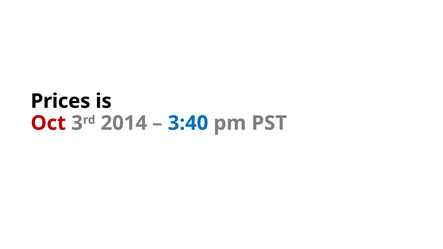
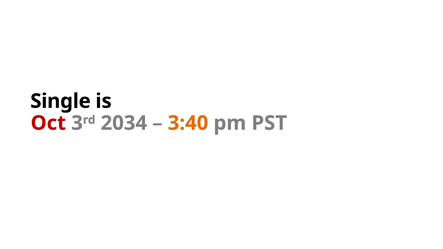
Prices: Prices -> Single (61, 101)
2014: 2014 -> 2034 (124, 123)
3:40 colour: blue -> orange (188, 123)
